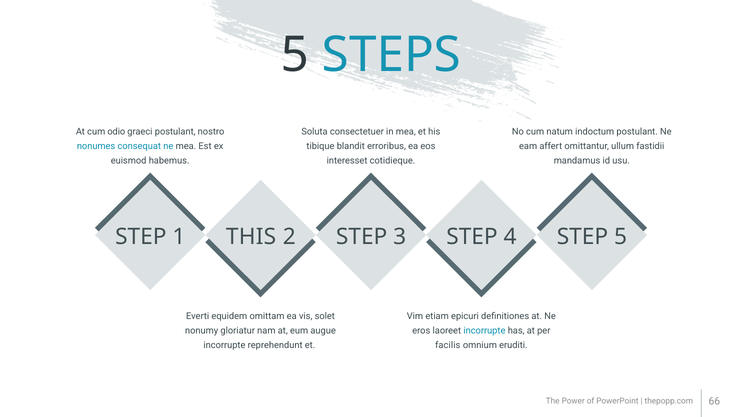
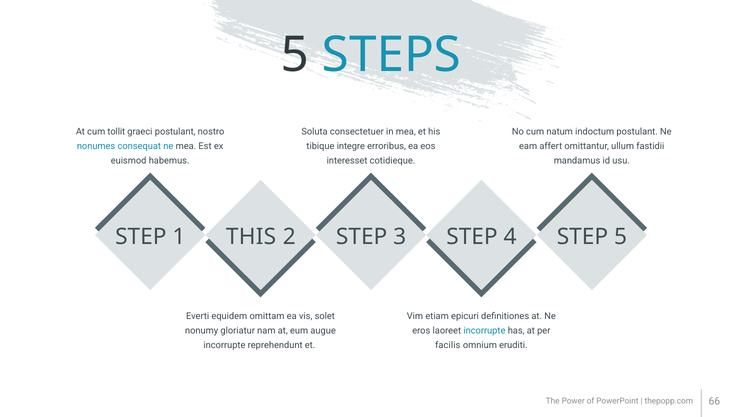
odio: odio -> tollit (116, 132)
blandit: blandit -> integre (351, 146)
